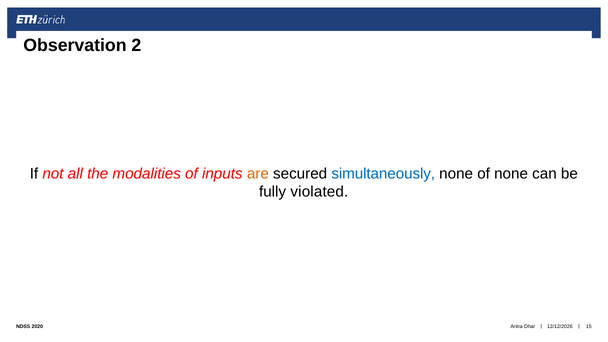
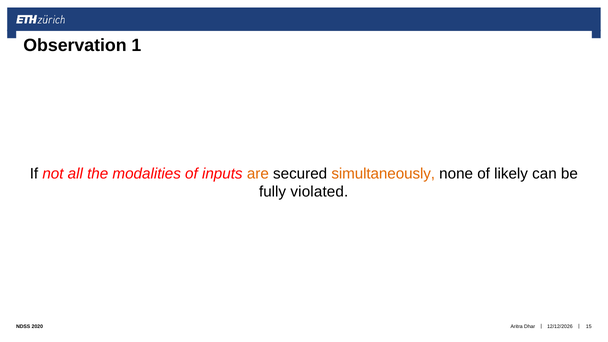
2: 2 -> 1 (136, 46)
simultaneously colour: blue -> orange (383, 174)
of none: none -> likely (511, 174)
